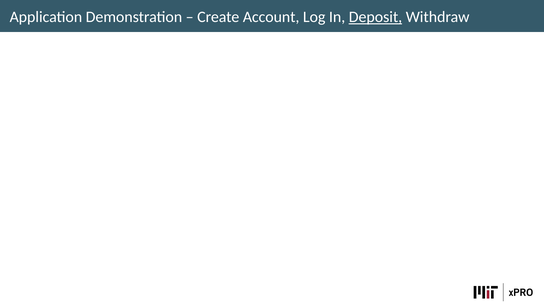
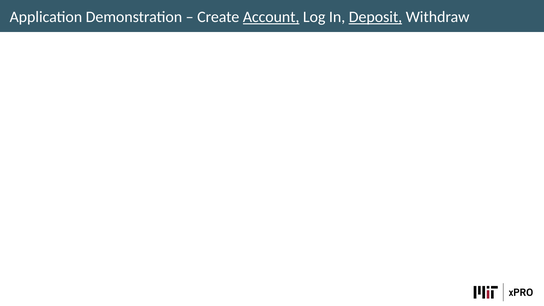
Account underline: none -> present (271, 17)
